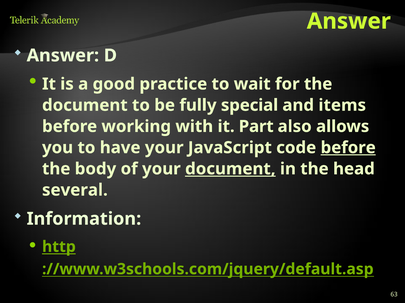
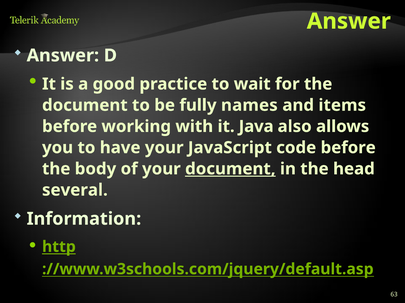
special: special -> names (249, 105)
Part: Part -> Java (256, 127)
before underline: present -> none (348, 148)
